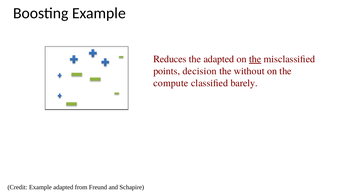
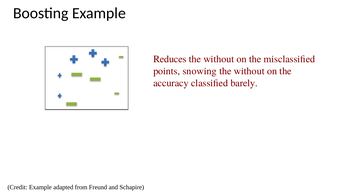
adapted: adapted -> without (219, 59)
the underline: present -> none (255, 59)
decision: decision -> snowing (200, 71)
compute: compute -> accuracy (171, 83)
